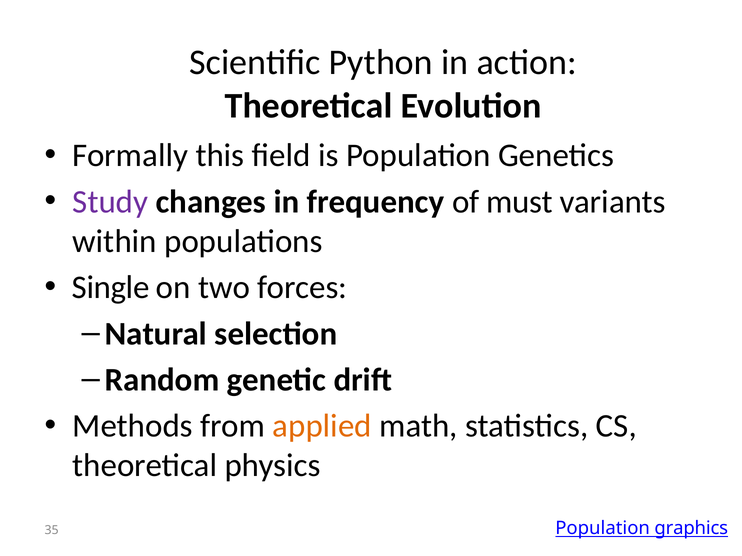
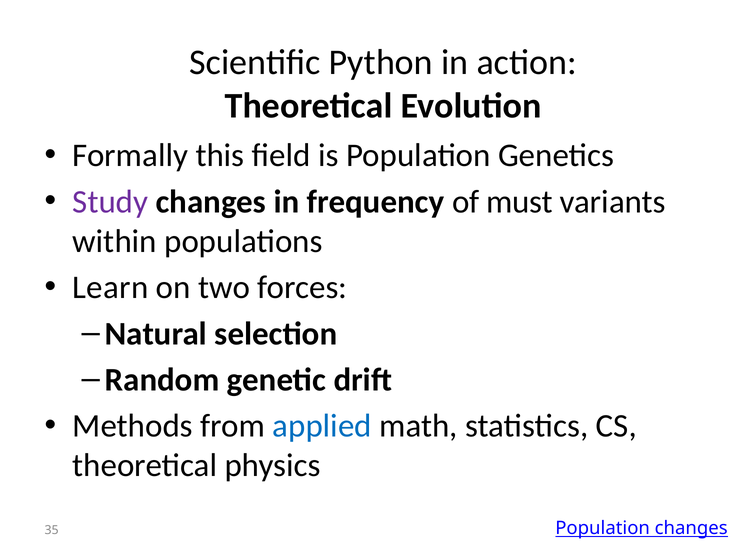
Single: Single -> Learn (110, 288)
applied colour: orange -> blue (322, 426)
Population graphics: graphics -> changes (691, 529)
